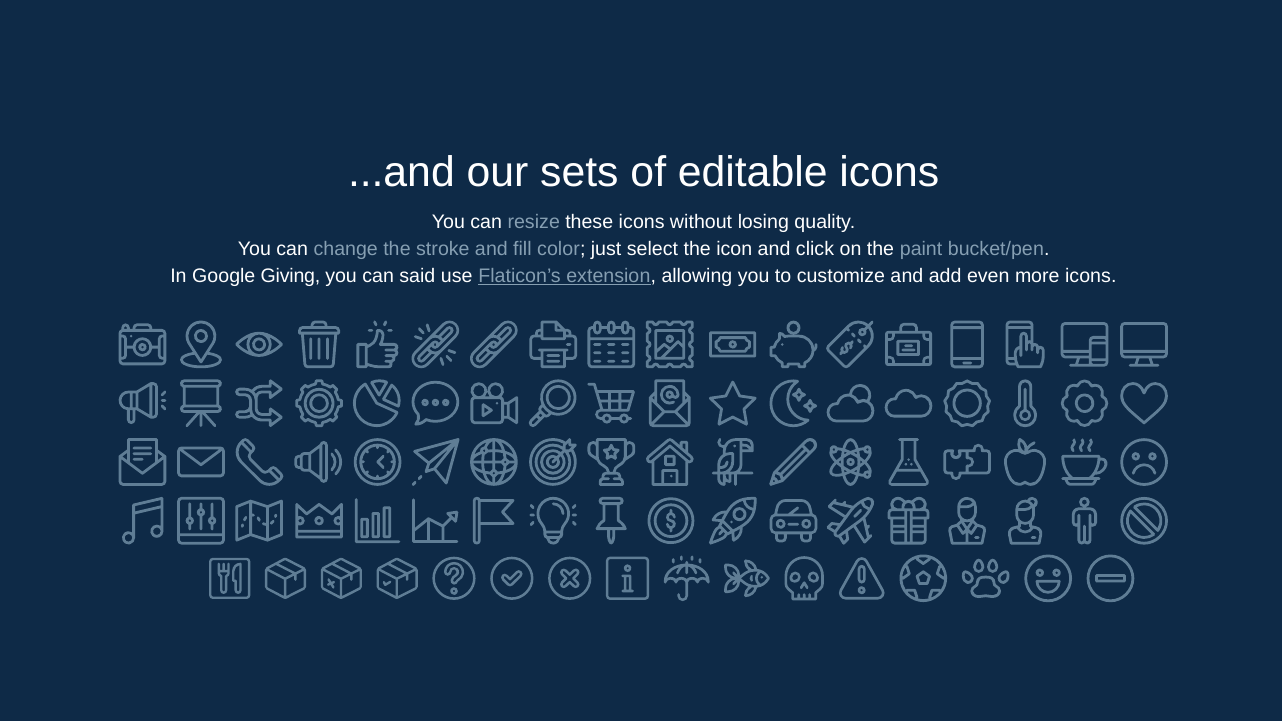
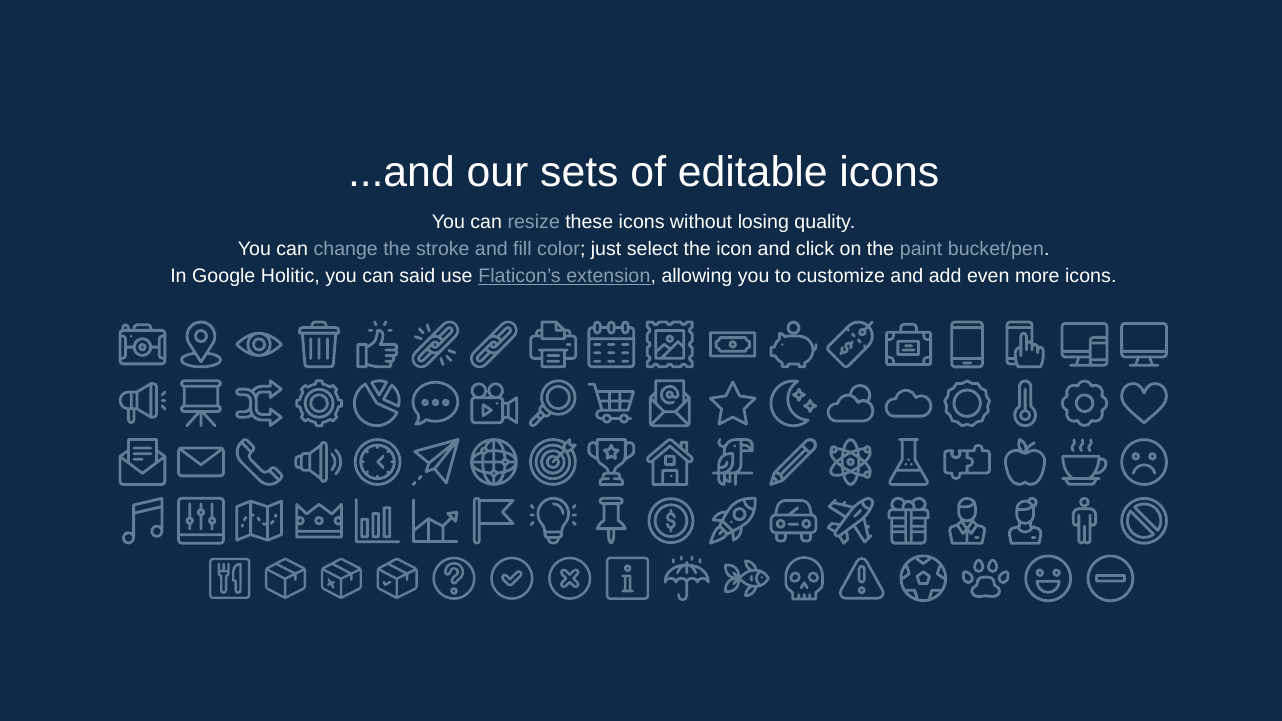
Giving: Giving -> Holitic (290, 276)
